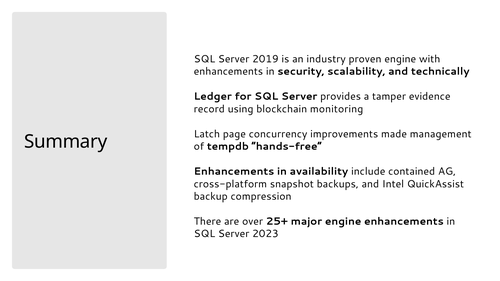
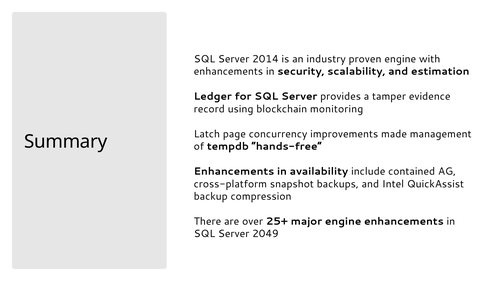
2019: 2019 -> 2014 (265, 59)
technically: technically -> estimation (440, 72)
2023: 2023 -> 2049 (265, 234)
